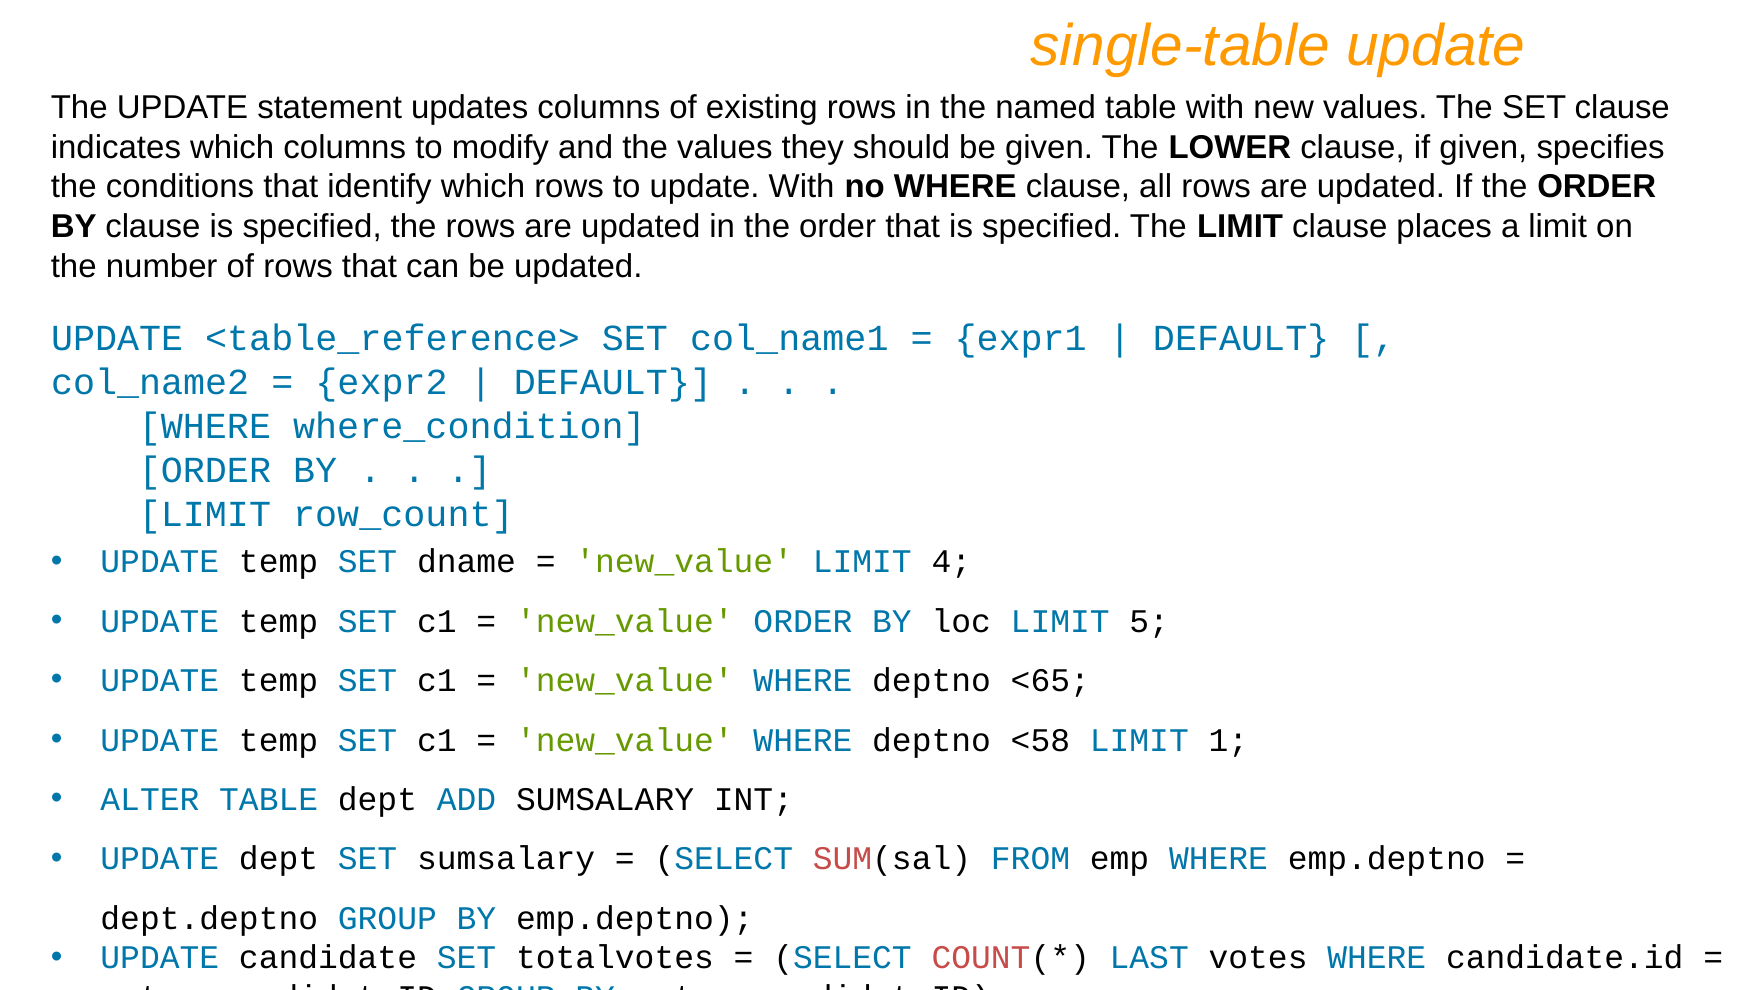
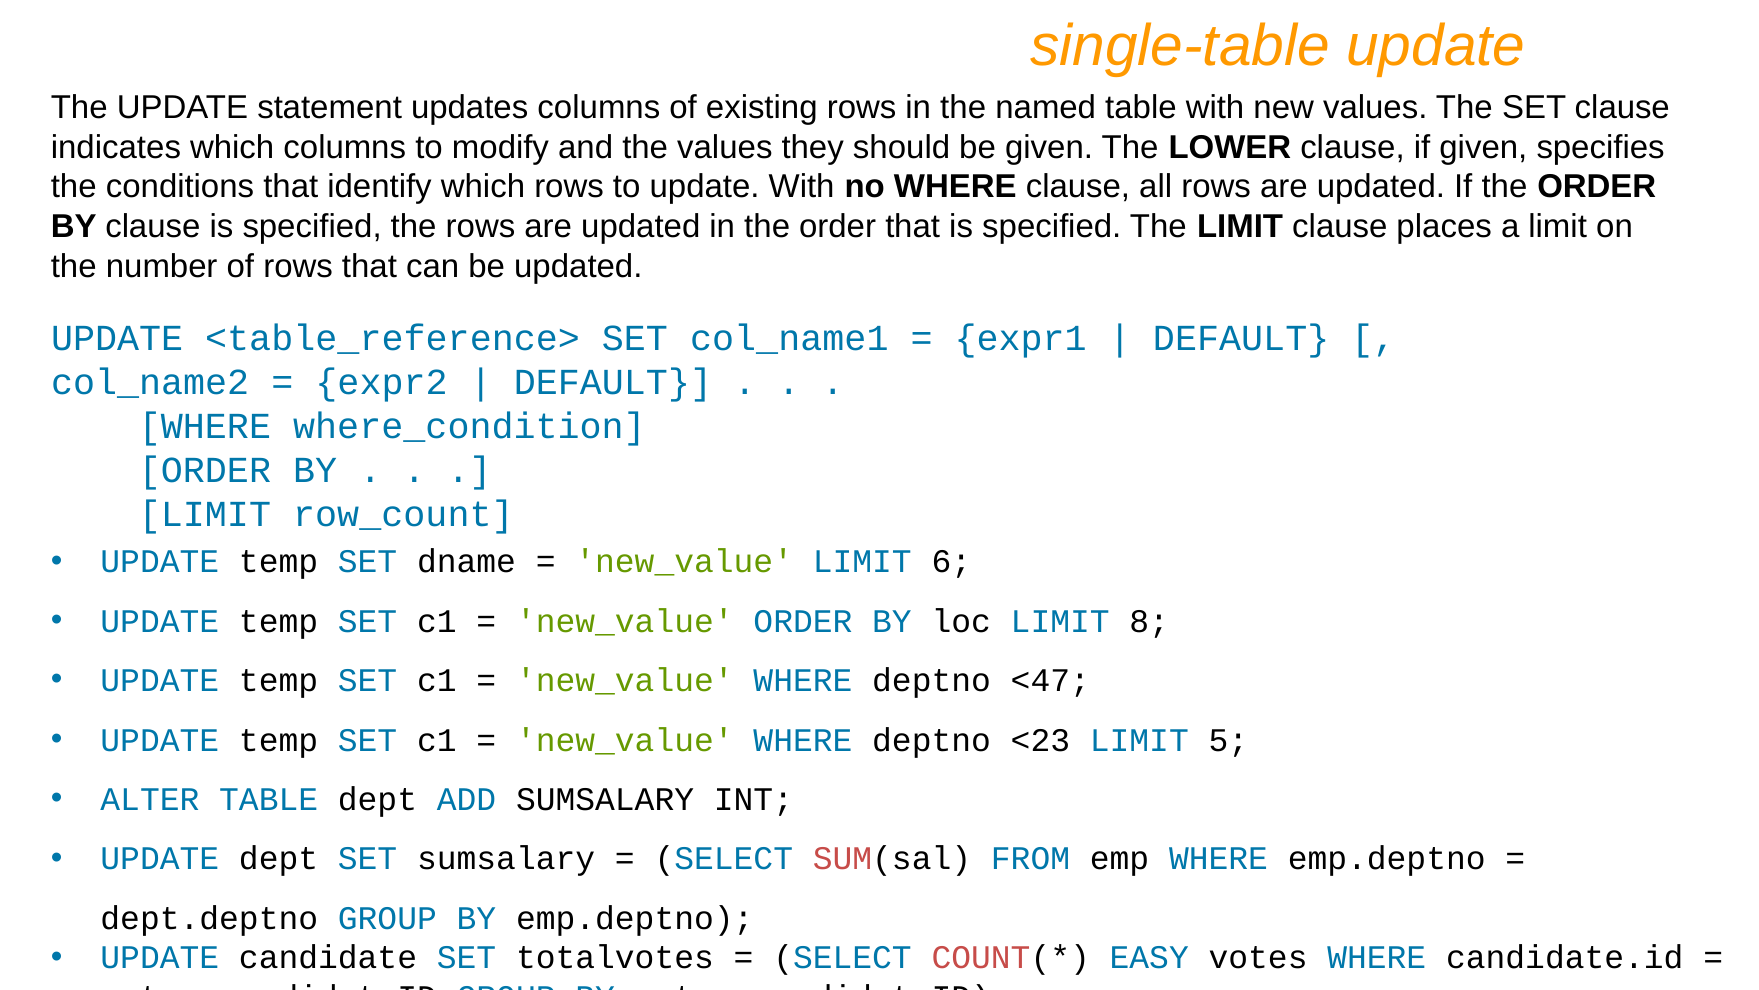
4: 4 -> 6 (951, 562)
5: 5 -> 8 (1149, 621)
<65: <65 -> <47 (1050, 680)
<58: <58 -> <23 (1040, 740)
1: 1 -> 5 (1228, 740)
LAST: LAST -> EASY (1149, 957)
